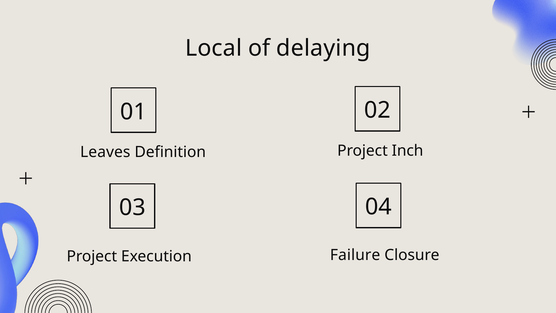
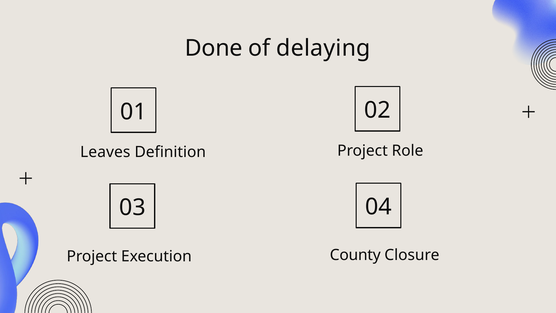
Local: Local -> Done (214, 48)
Inch: Inch -> Role (408, 151)
Failure: Failure -> County (355, 255)
